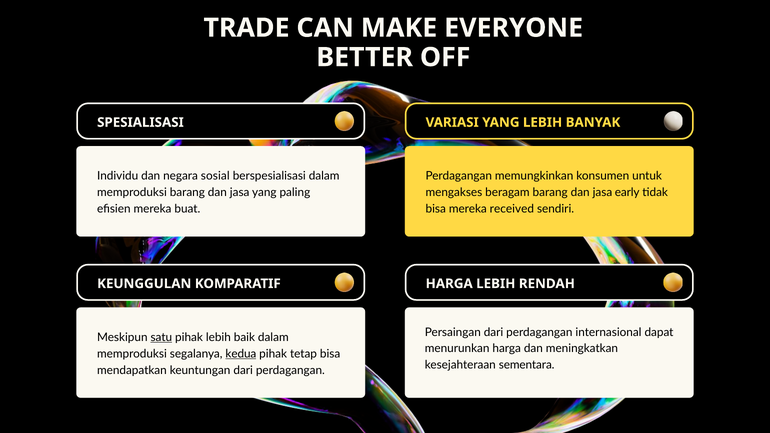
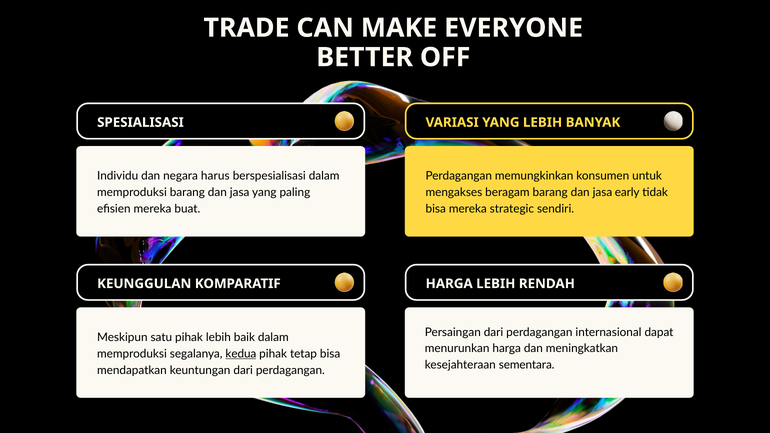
sosial: sosial -> harus (215, 176)
received: received -> strategic (512, 209)
satu underline: present -> none (161, 337)
